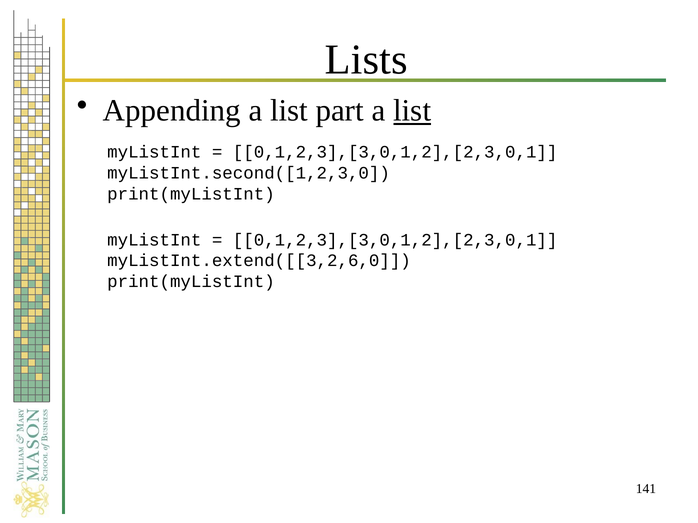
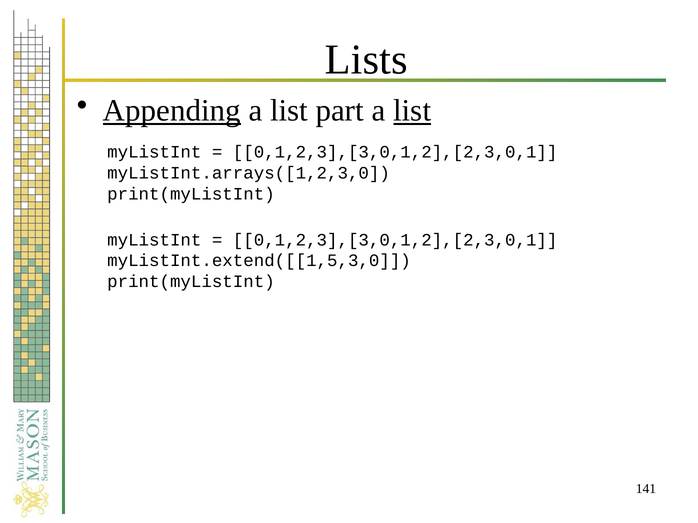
Appending underline: none -> present (172, 111)
myListInt.second([1,2,3,0: myListInt.second([1,2,3,0 -> myListInt.arrays([1,2,3,0 (249, 173)
myListInt.extend([[3,2,6,0: myListInt.extend([[3,2,6,0 -> myListInt.extend([[1,5,3,0 (259, 261)
